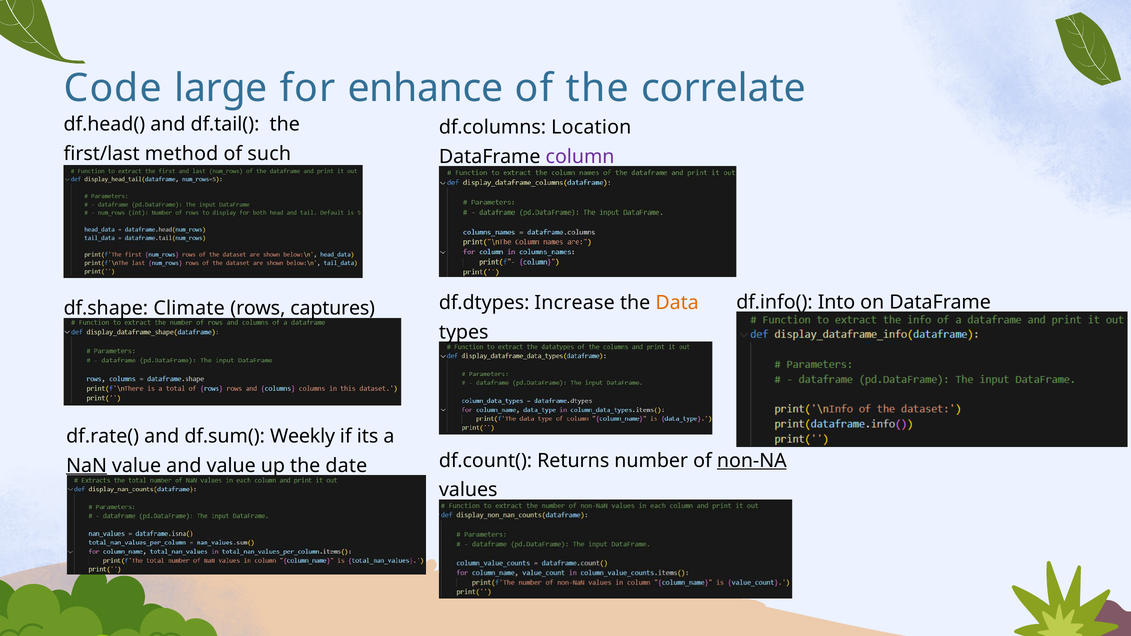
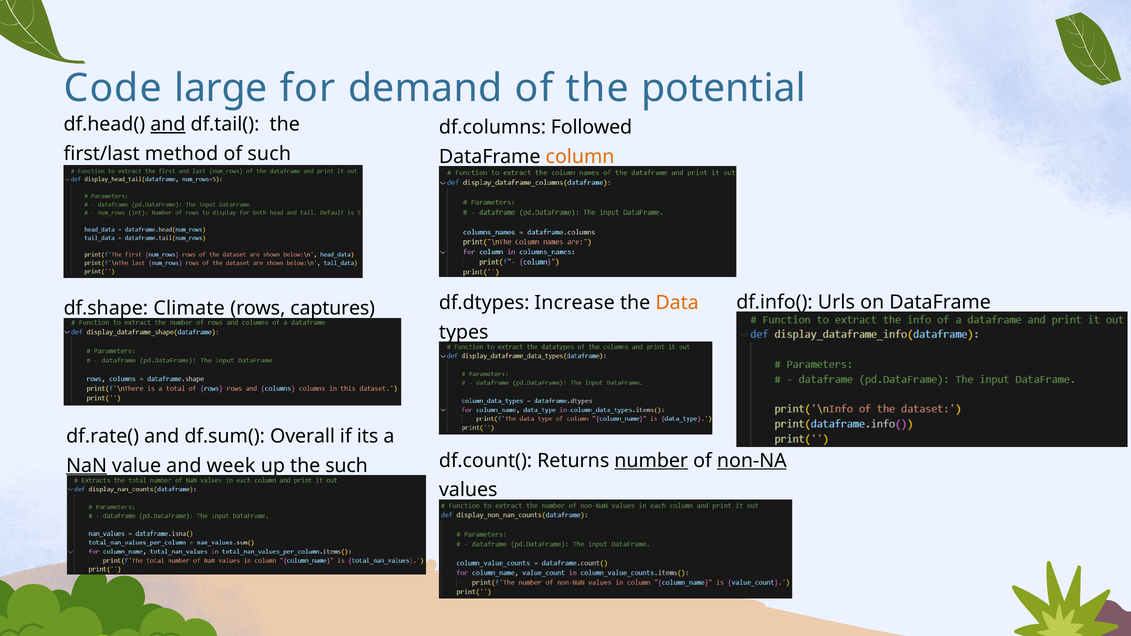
enhance: enhance -> demand (425, 88)
correlate: correlate -> potential (724, 88)
and underline: none -> present (168, 124)
Location: Location -> Followed (591, 127)
column colour: purple -> orange (580, 157)
Into: Into -> Urls (836, 302)
Weekly: Weekly -> Overall (302, 436)
and value: value -> week (231, 466)
the date: date -> such (347, 466)
number underline: none -> present (651, 461)
